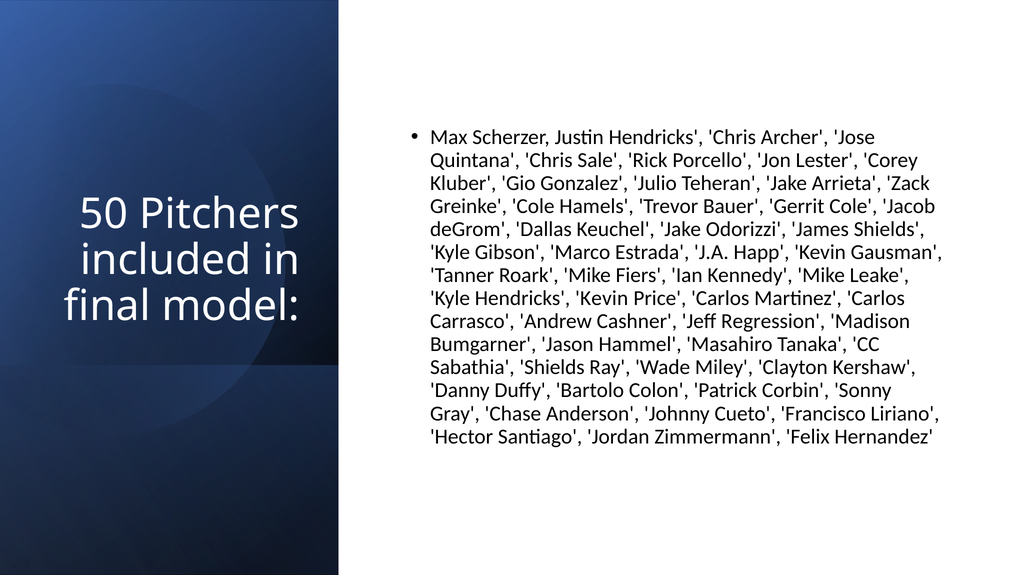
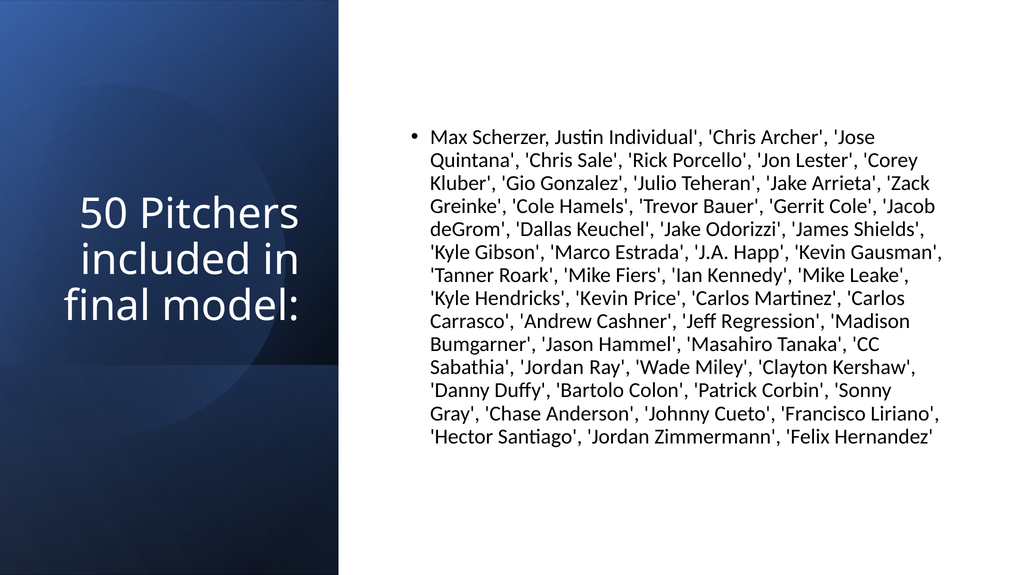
Justin Hendricks: Hendricks -> Individual (656, 137)
Sabathia Shields: Shields -> Jordan (552, 367)
